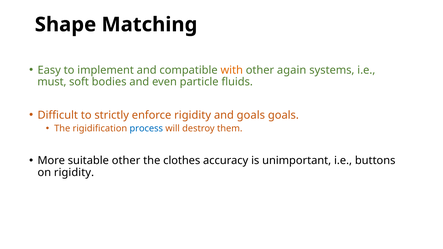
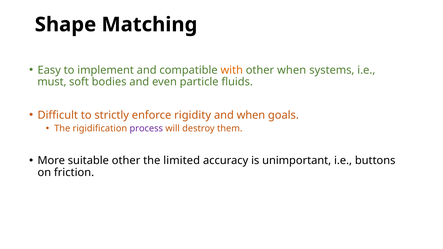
other again: again -> when (292, 70)
and goals: goals -> when (251, 115)
process colour: blue -> purple (146, 128)
clothes: clothes -> limited (182, 161)
on rigidity: rigidity -> friction (74, 173)
